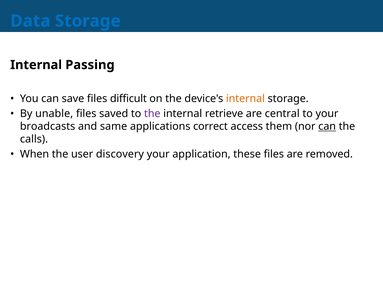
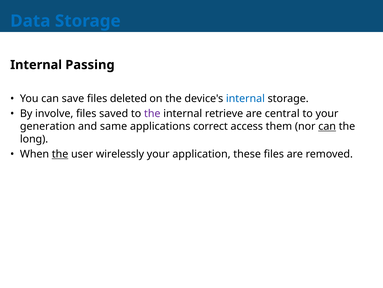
difficult: difficult -> deleted (128, 98)
internal colour: orange -> blue (245, 98)
unable: unable -> involve (54, 113)
broadcasts: broadcasts -> generation (48, 126)
calls: calls -> long (34, 139)
the underline: none -> present (60, 154)
discovery: discovery -> wirelessly (120, 154)
